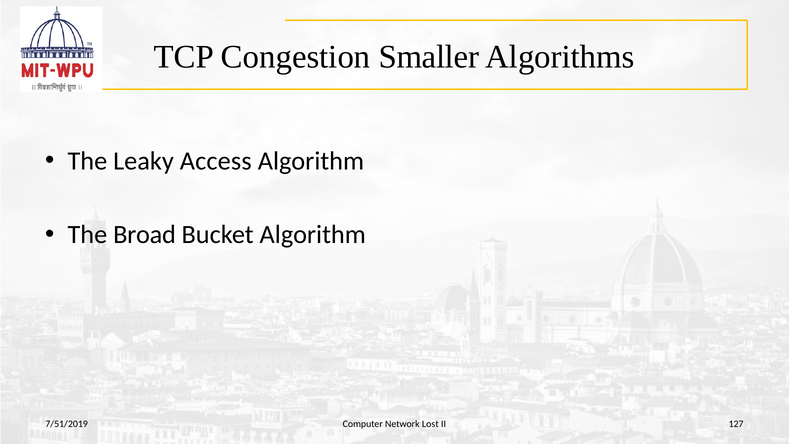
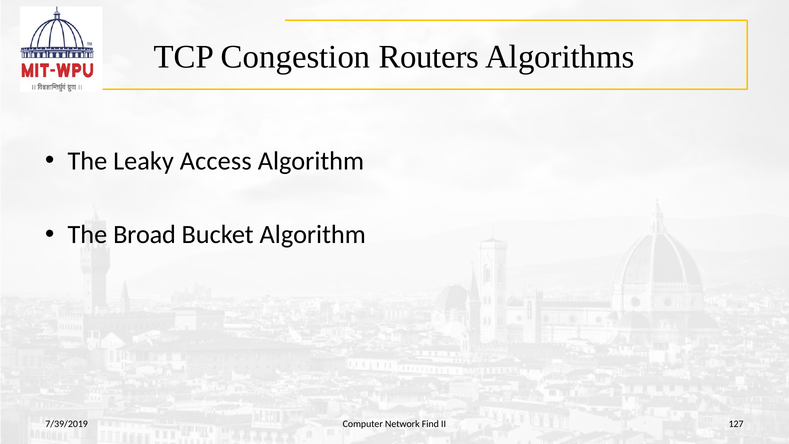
Smaller: Smaller -> Routers (429, 57)
7/51/2019: 7/51/2019 -> 7/39/2019 (67, 424)
Lost: Lost -> Find (430, 424)
